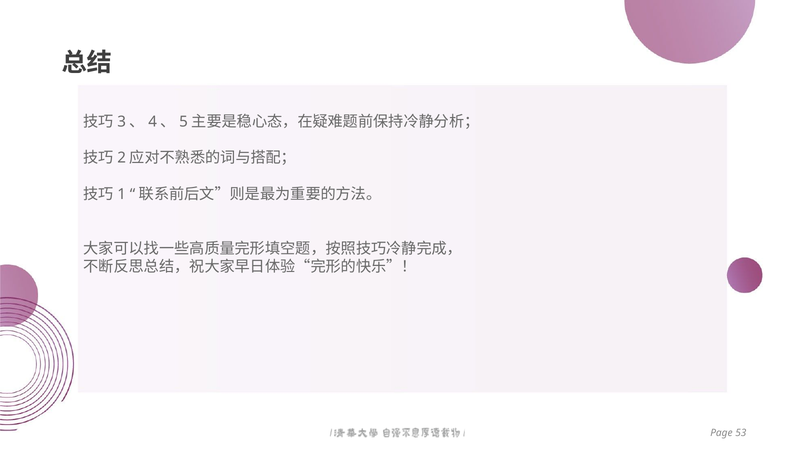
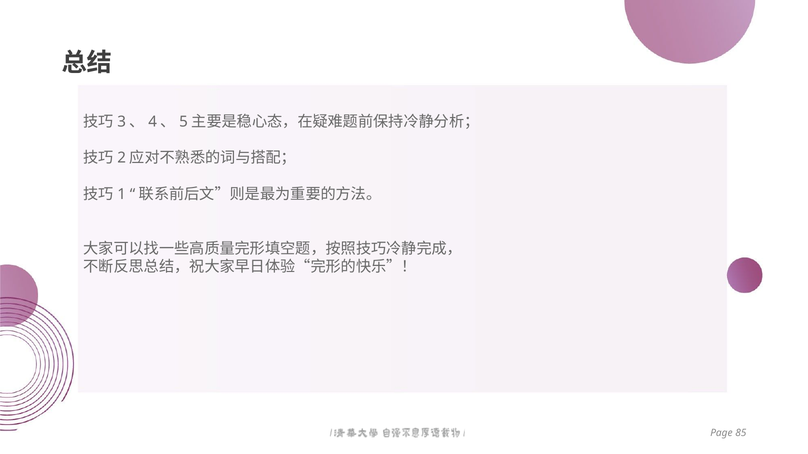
53: 53 -> 85 (741, 433)
